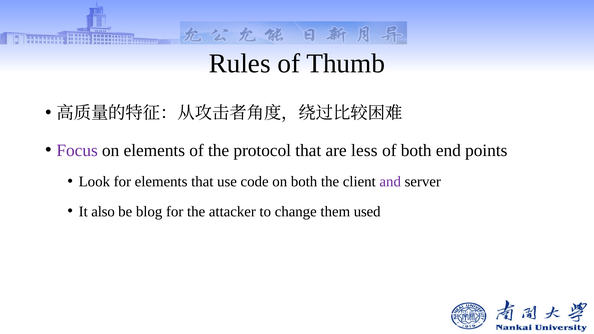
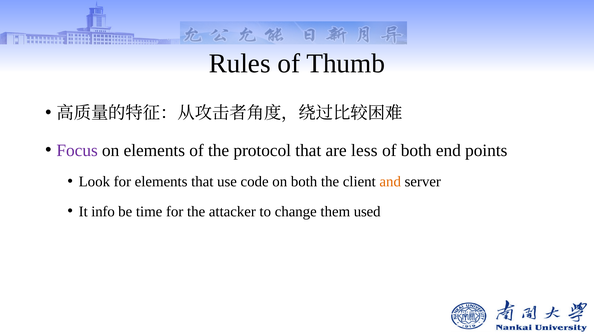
and colour: purple -> orange (390, 182)
also: also -> info (103, 212)
blog: blog -> time (149, 212)
